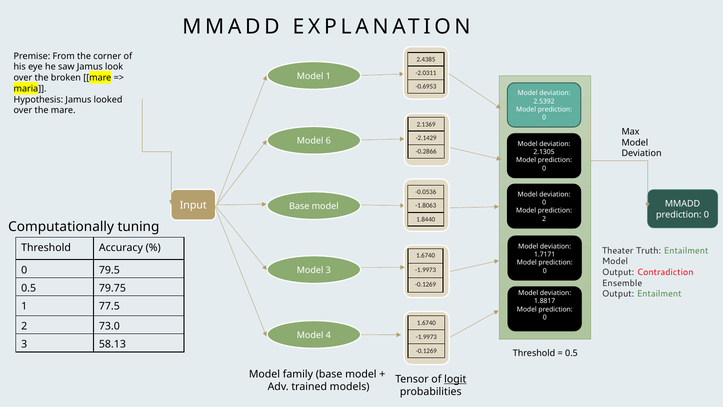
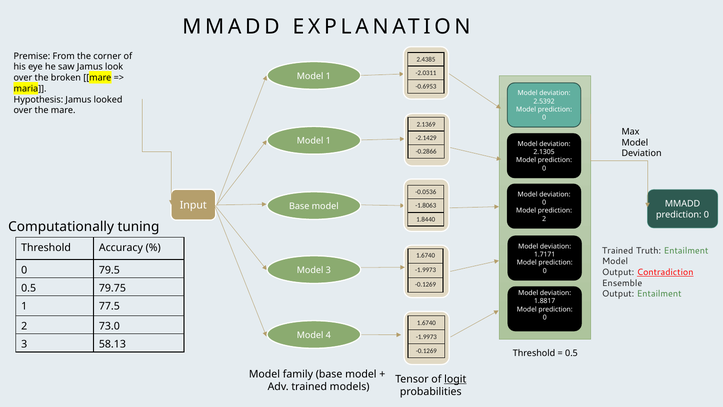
6: 6 -> 1 (328, 141)
Theater: Theater -> Trained (618, 250)
Contradiction underline: none -> present (665, 272)
